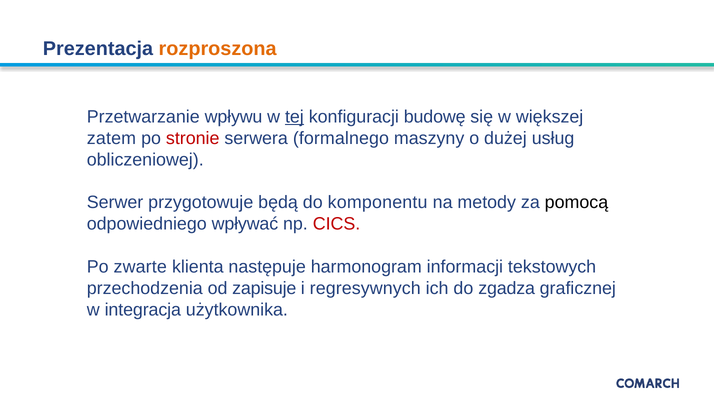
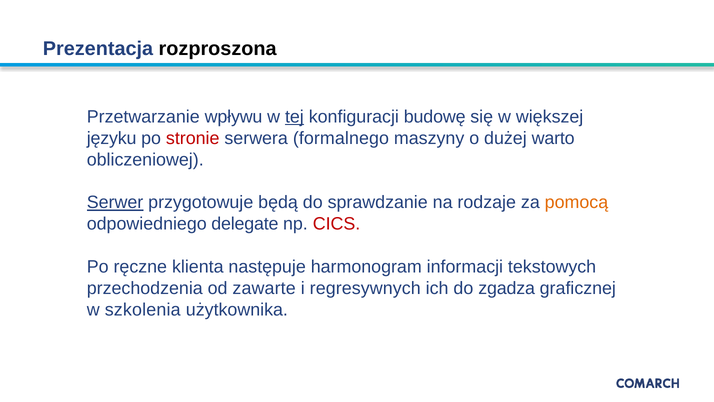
rozproszona colour: orange -> black (218, 48)
zatem: zatem -> języku (112, 138)
usług: usług -> warto (553, 138)
Serwer underline: none -> present (115, 202)
komponentu: komponentu -> sprawdzanie (378, 202)
metody: metody -> rodzaje (487, 202)
pomocą colour: black -> orange (576, 202)
wpływać: wpływać -> delegate (245, 224)
zwarte: zwarte -> ręczne (140, 267)
zapisuje: zapisuje -> zawarte (264, 288)
integracja: integracja -> szkolenia (143, 309)
